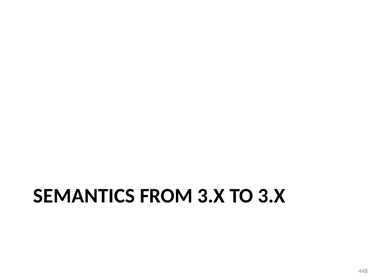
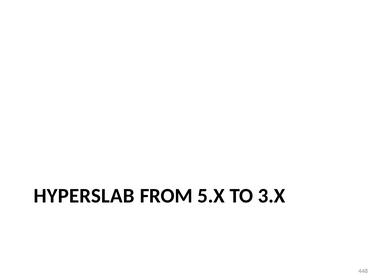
SEMANTICS: SEMANTICS -> HYPERSLAB (84, 196)
FROM 3.X: 3.X -> 5.X (211, 196)
